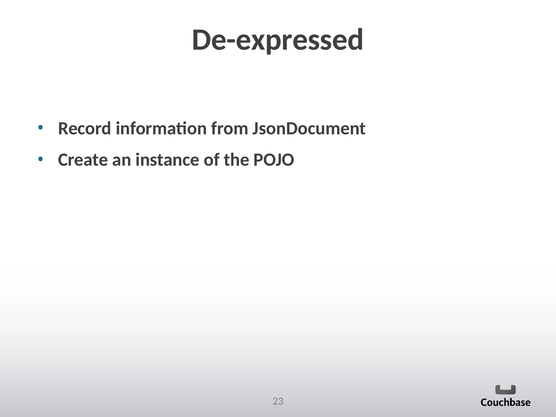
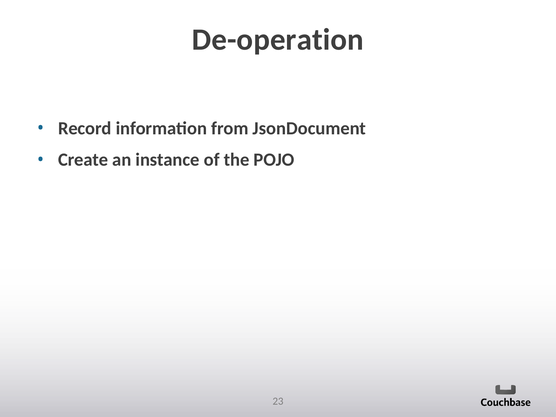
De-expressed: De-expressed -> De-operation (278, 40)
